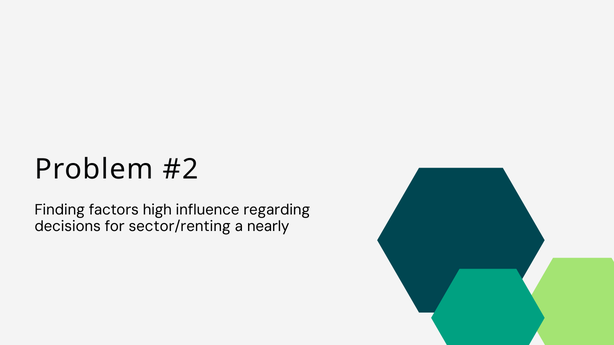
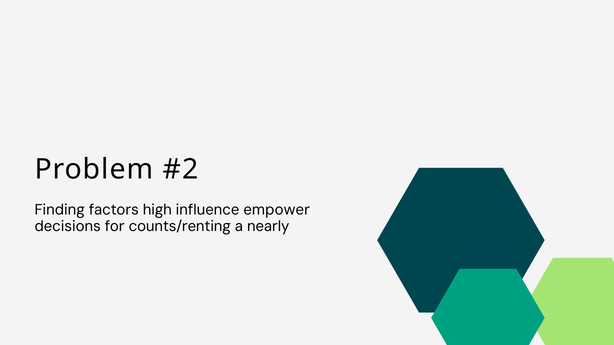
regarding: regarding -> empower (277, 210)
sector/renting: sector/renting -> counts/renting (180, 227)
